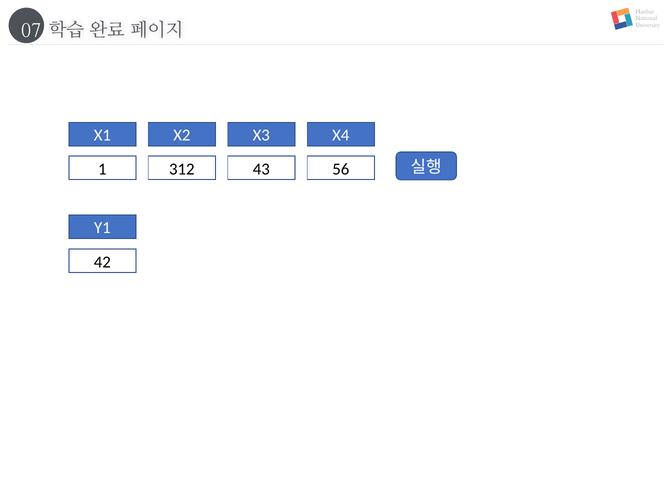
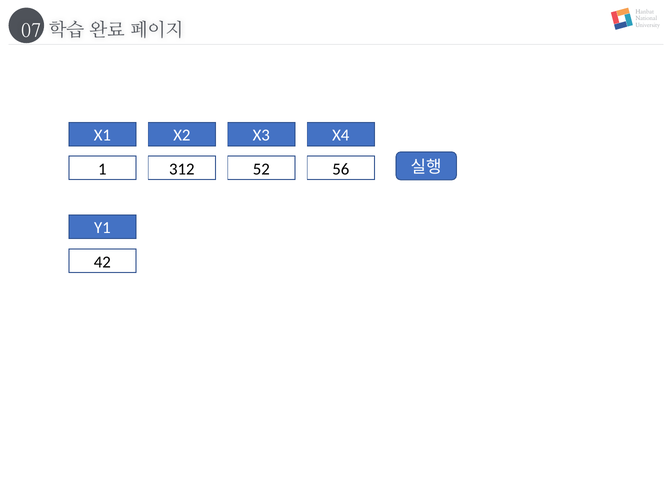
43: 43 -> 52 (261, 169)
